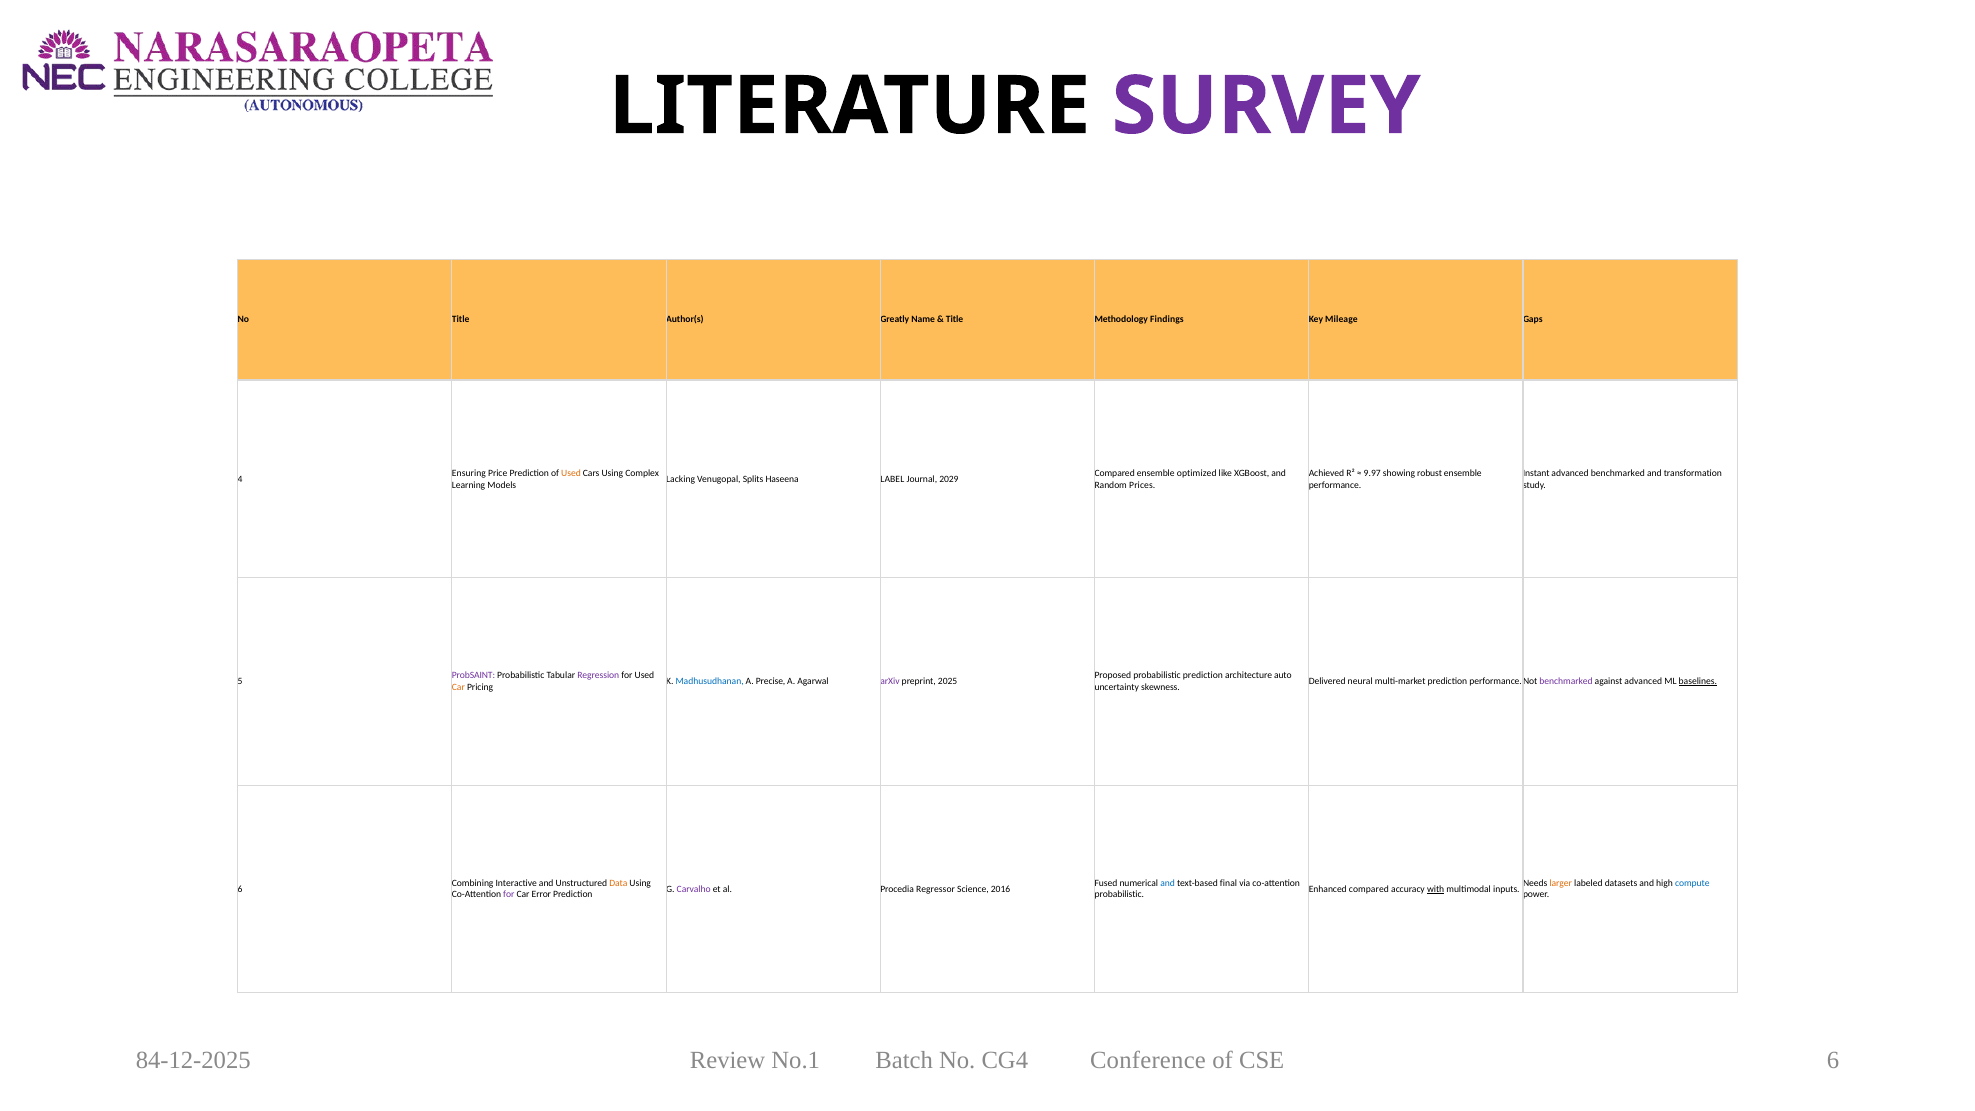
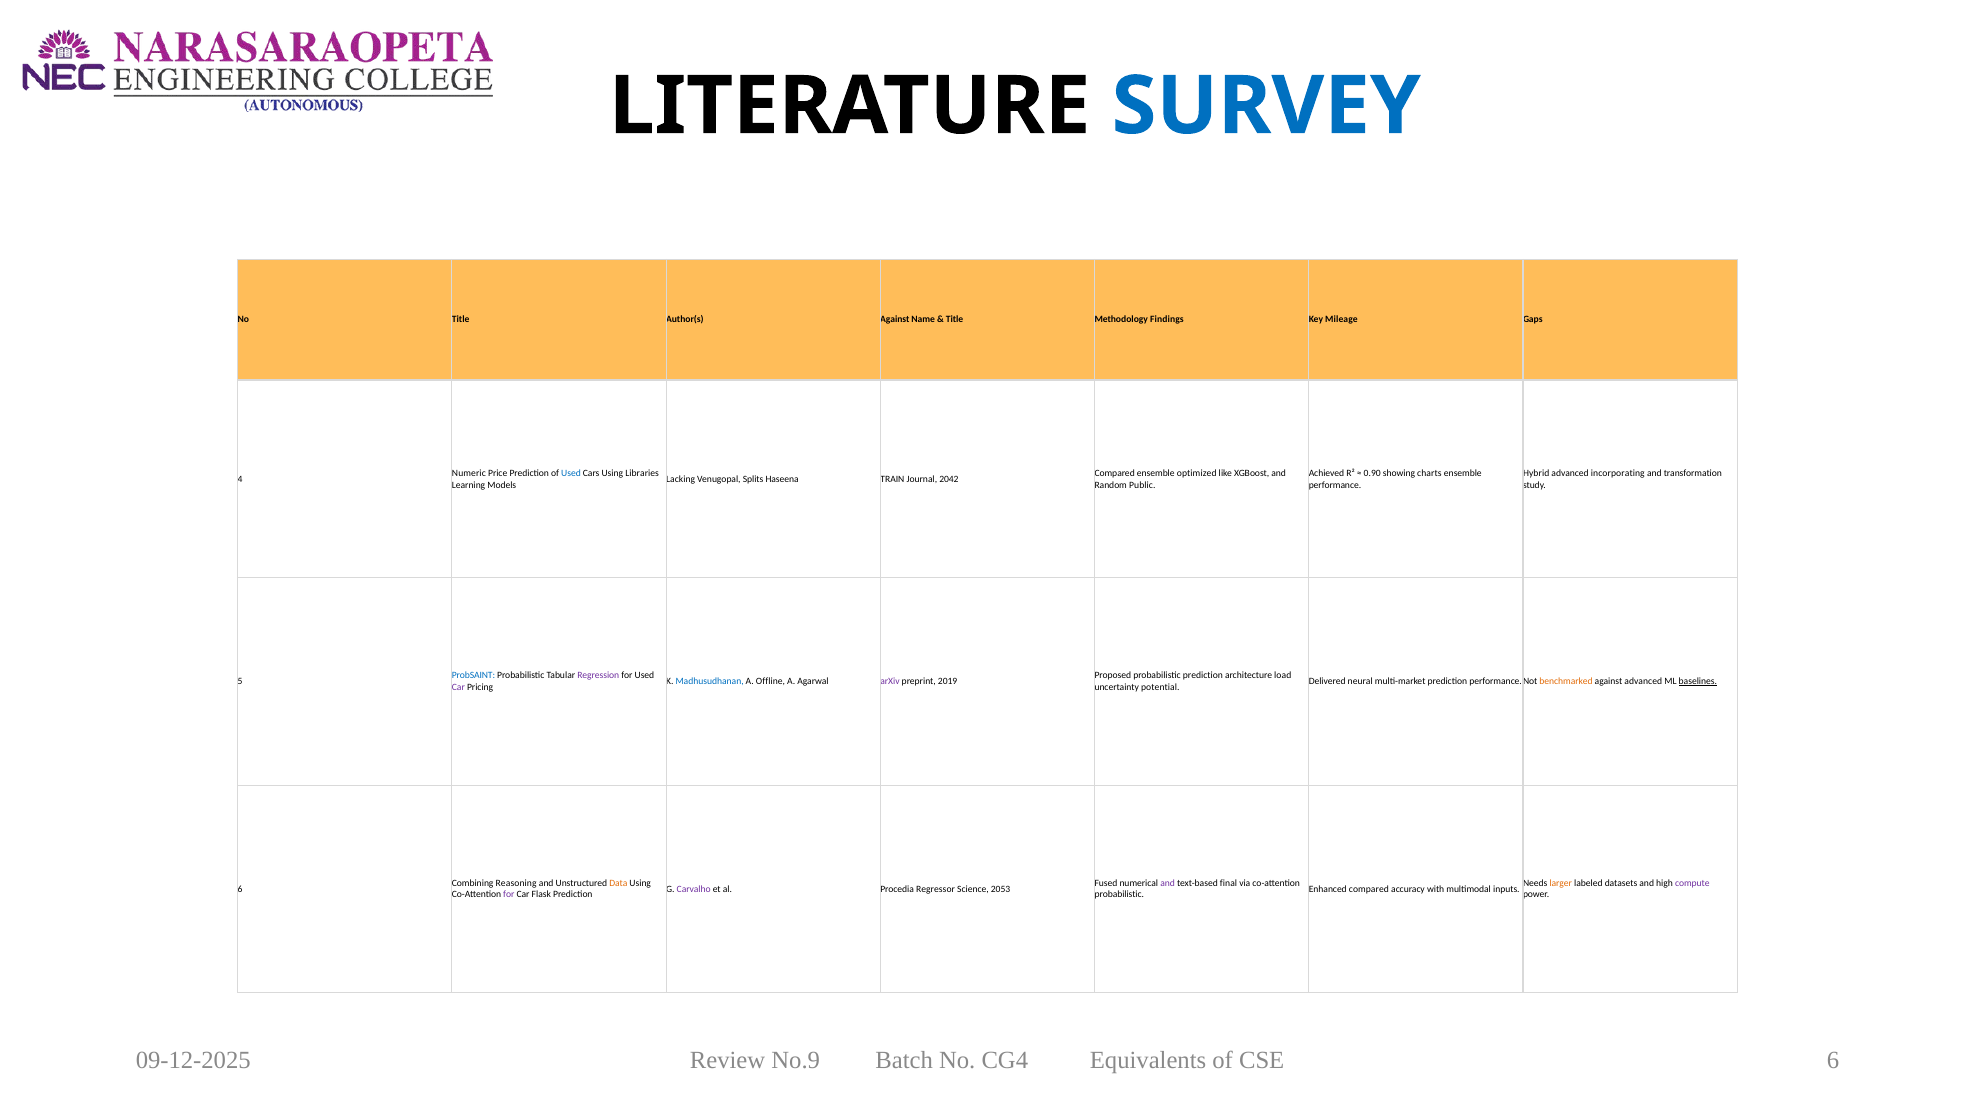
SURVEY colour: purple -> blue (1266, 106)
Author(s Greatly: Greatly -> Against (895, 320)
Ensuring: Ensuring -> Numeric (469, 473)
Used colour: orange -> blue (571, 473)
Complex: Complex -> Libraries (642, 473)
9.97: 9.97 -> 0.90 (1372, 473)
robust: robust -> charts (1429, 473)
Instant: Instant -> Hybrid (1536, 473)
advanced benchmarked: benchmarked -> incorporating (1618, 473)
LABEL: LABEL -> TRAIN (892, 479)
2029: 2029 -> 2042 (949, 479)
Prices: Prices -> Public (1142, 485)
ProbSAINT colour: purple -> blue (473, 676)
auto: auto -> load (1283, 676)
Precise: Precise -> Offline (770, 682)
2025: 2025 -> 2019 (948, 682)
benchmarked colour: purple -> orange (1566, 682)
Car colour: orange -> purple (458, 687)
skewness: skewness -> potential (1160, 687)
Interactive: Interactive -> Reasoning (516, 883)
and colour: blue -> purple (1168, 883)
compute colour: blue -> purple (1692, 883)
2016: 2016 -> 2053 (1001, 889)
with underline: present -> none (1436, 889)
Error: Error -> Flask (541, 895)
84-12-2025: 84-12-2025 -> 09-12-2025 (193, 1060)
No.1: No.1 -> No.9 (796, 1060)
Conference: Conference -> Equivalents (1148, 1060)
